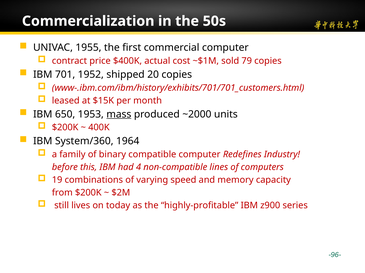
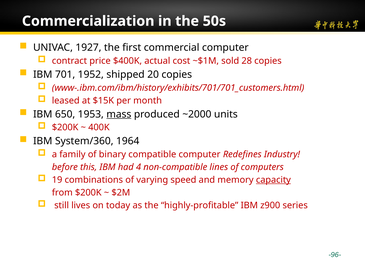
1955: 1955 -> 1927 (88, 48)
79: 79 -> 28 (247, 61)
capacity underline: none -> present (273, 180)
